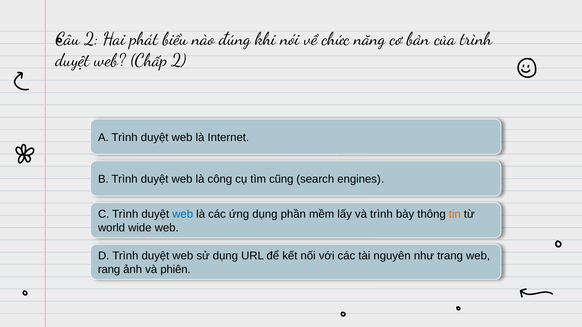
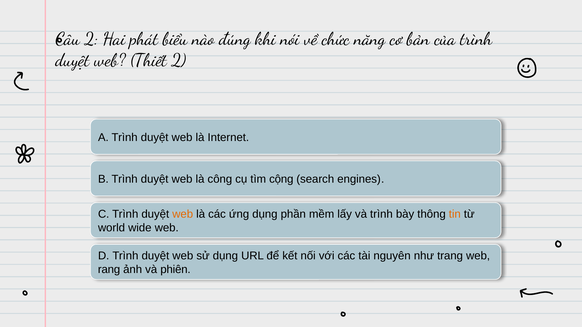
Chấp: Chấp -> Thiết (149, 60)
cũng: cũng -> cộng (281, 179)
web colour: blue -> orange (183, 214)
